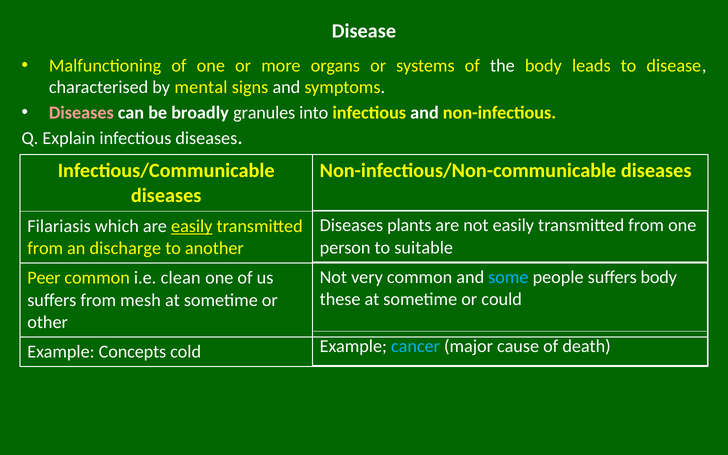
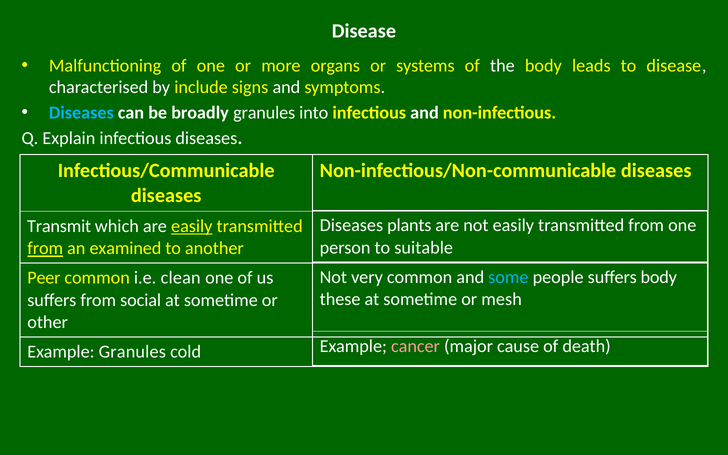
mental: mental -> include (201, 87)
Diseases colour: pink -> light blue (81, 113)
Filariasis: Filariasis -> Transmit (59, 226)
from underline: none -> present (45, 248)
discharge: discharge -> examined (125, 248)
could: could -> mesh (502, 299)
mesh: mesh -> social (141, 300)
cancer colour: light blue -> pink (415, 346)
Example Concepts: Concepts -> Granules (132, 352)
